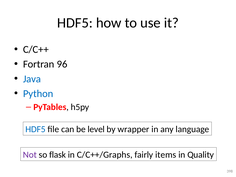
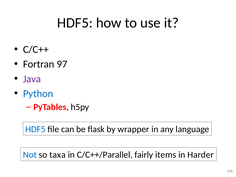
96: 96 -> 97 (62, 64)
Java colour: blue -> purple (32, 79)
level: level -> flask (96, 129)
Not colour: purple -> blue (30, 155)
flask: flask -> taxa (58, 155)
C/C++/Graphs: C/C++/Graphs -> C/C++/Parallel (105, 155)
Quality: Quality -> Harder (201, 155)
